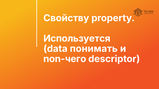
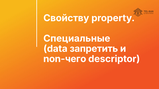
Используется: Используется -> Специальные (77, 39)
понимать: понимать -> запретить (94, 49)
